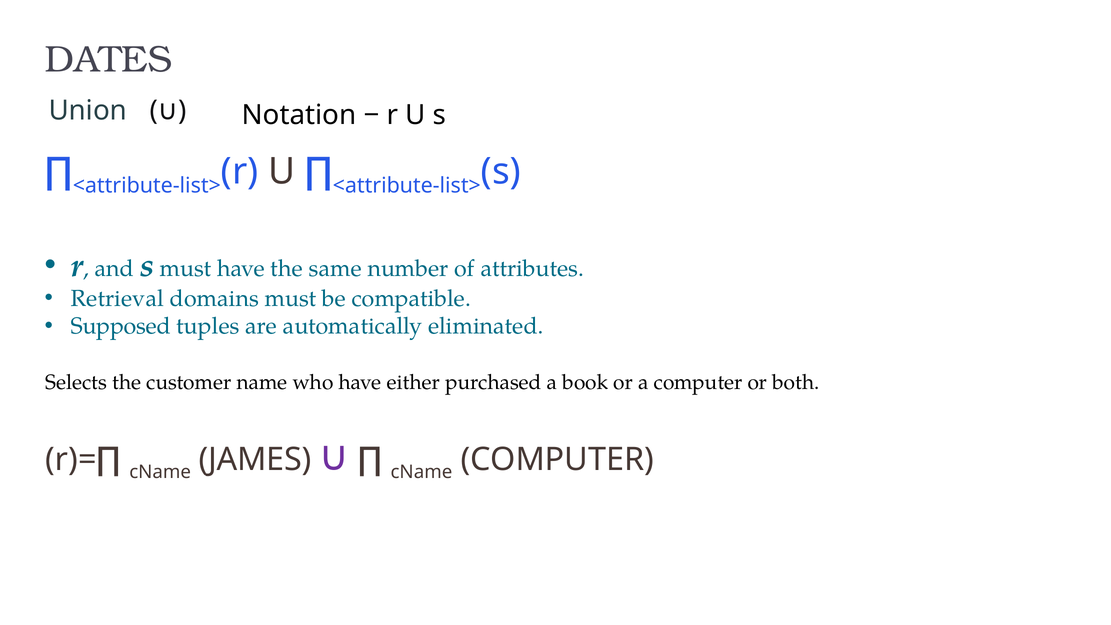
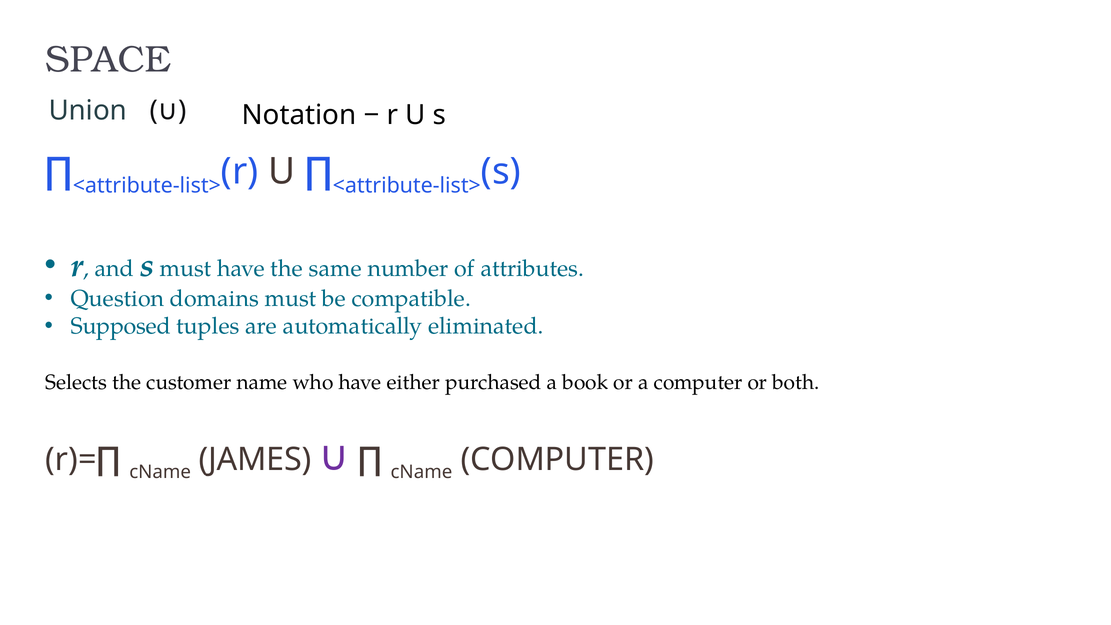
DATES: DATES -> SPACE (108, 60)
Retrieval: Retrieval -> Question (117, 298)
